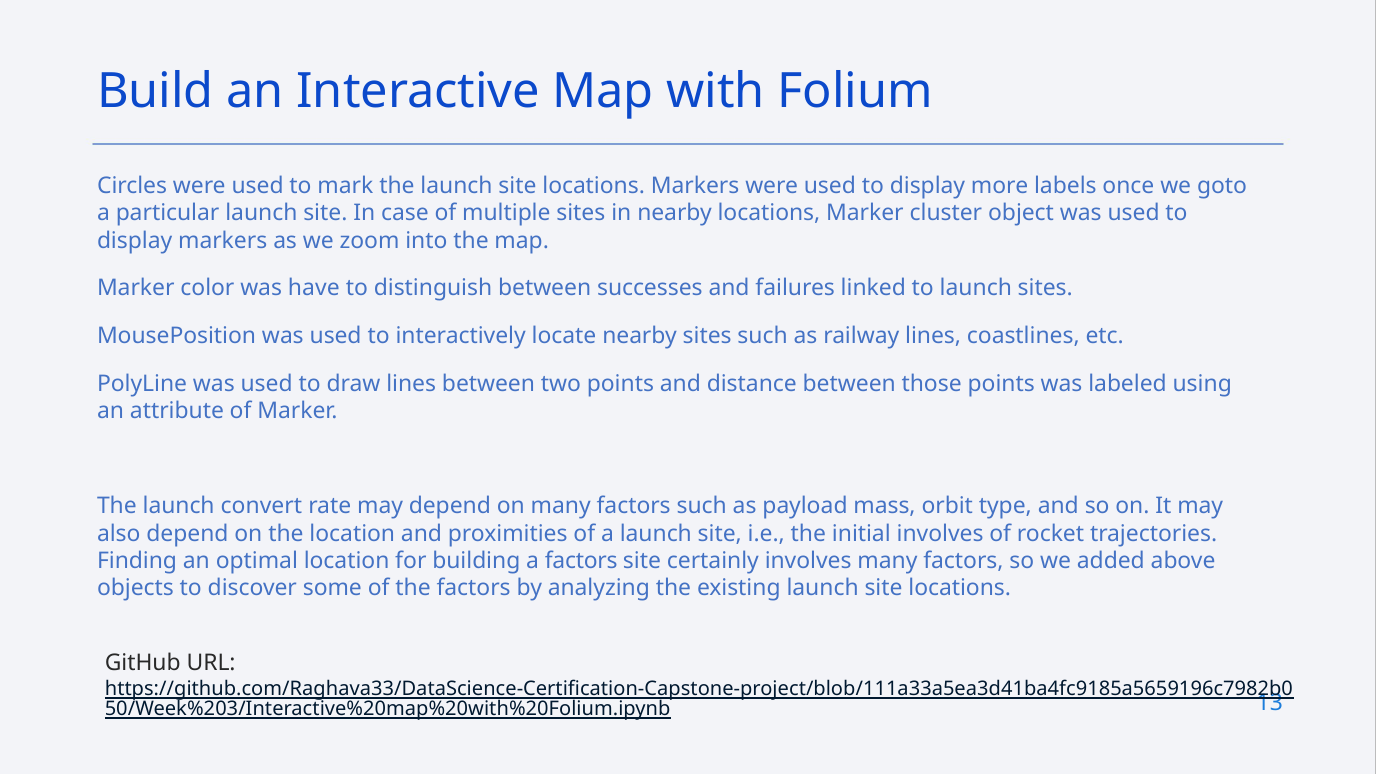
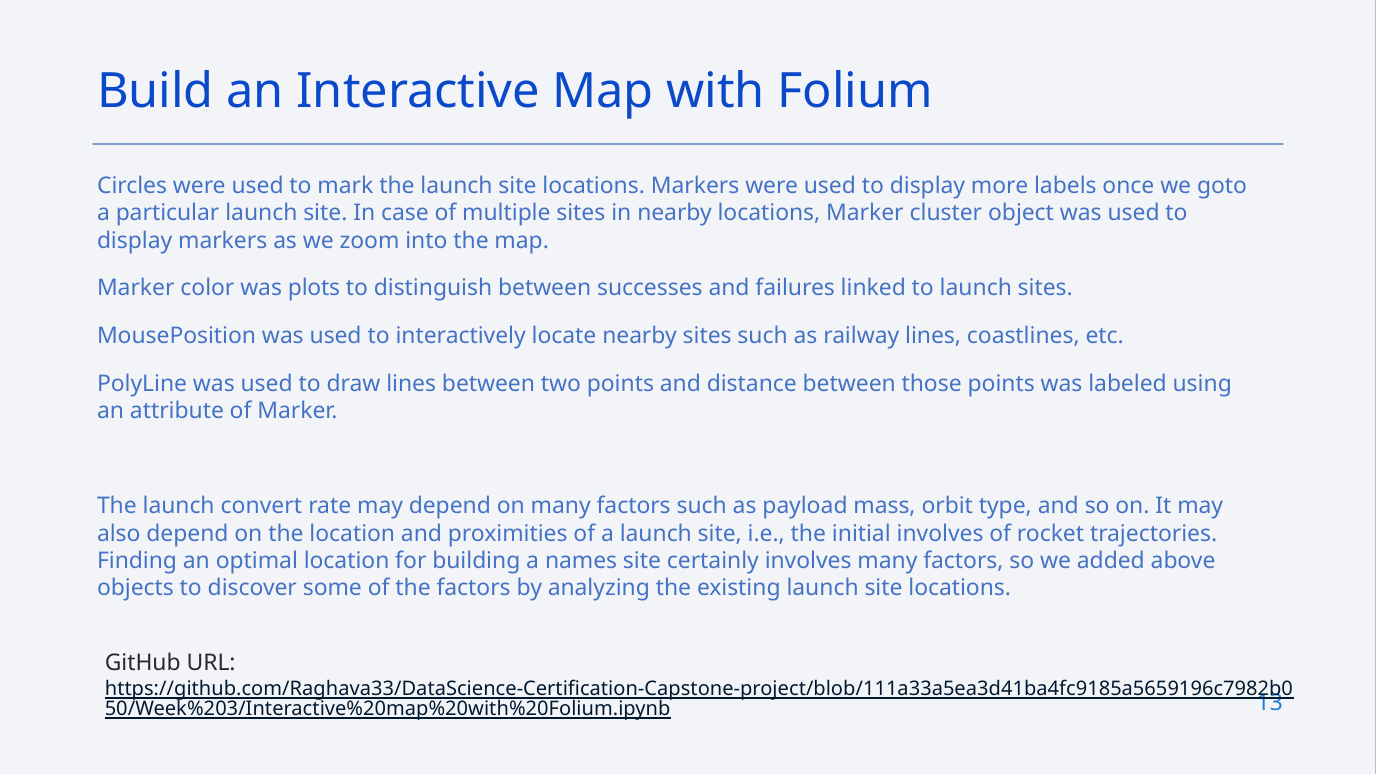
have: have -> plots (314, 288)
a factors: factors -> names (581, 561)
